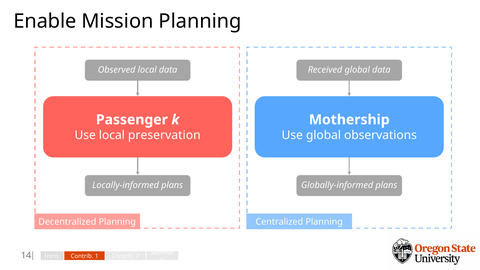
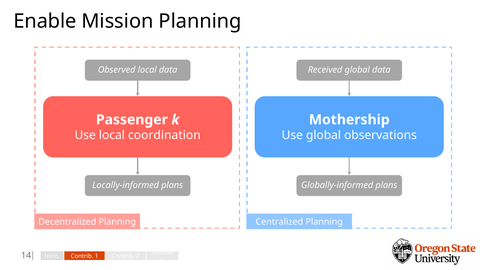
preservation: preservation -> coordination (164, 135)
